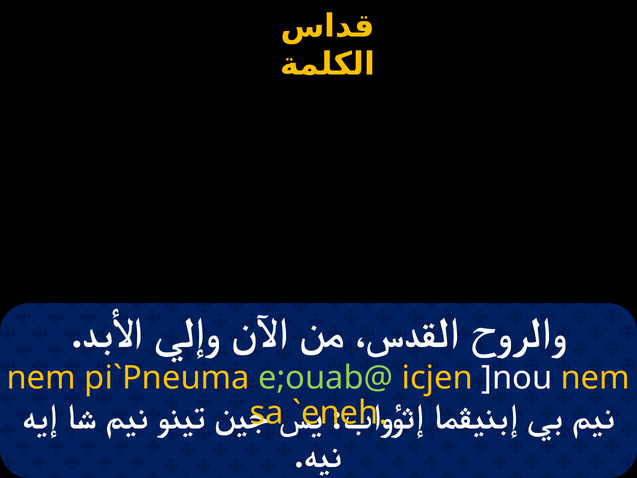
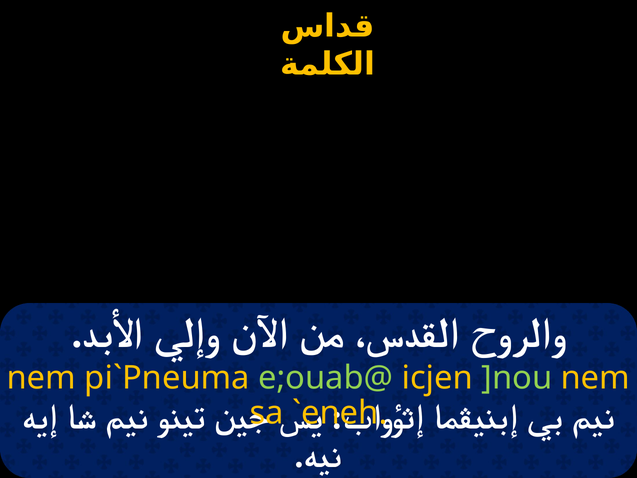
]nou colour: white -> light green (517, 378)
